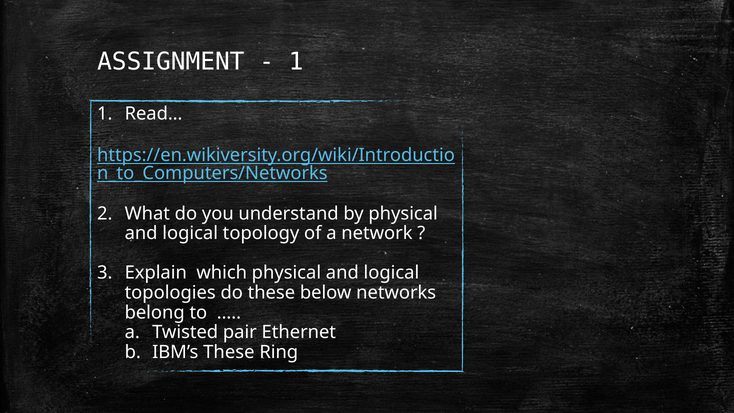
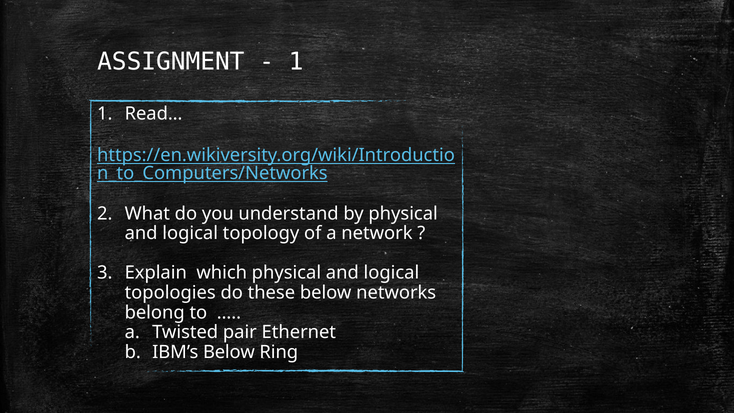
IBM’s These: These -> Below (229, 352)
